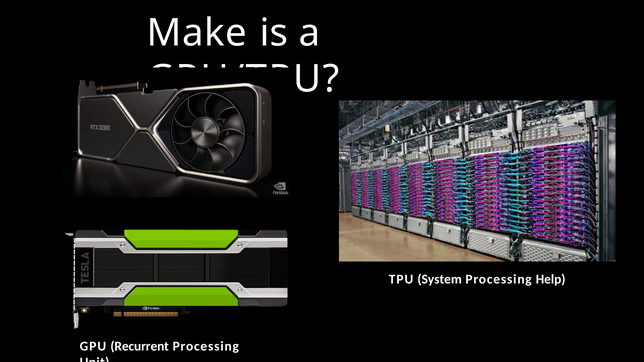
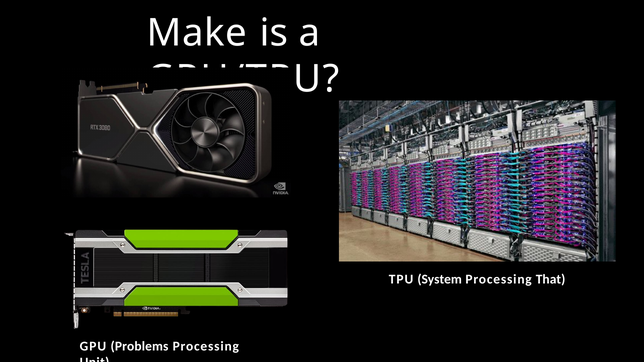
Help: Help -> That (551, 280)
Recurrent: Recurrent -> Problems (140, 347)
